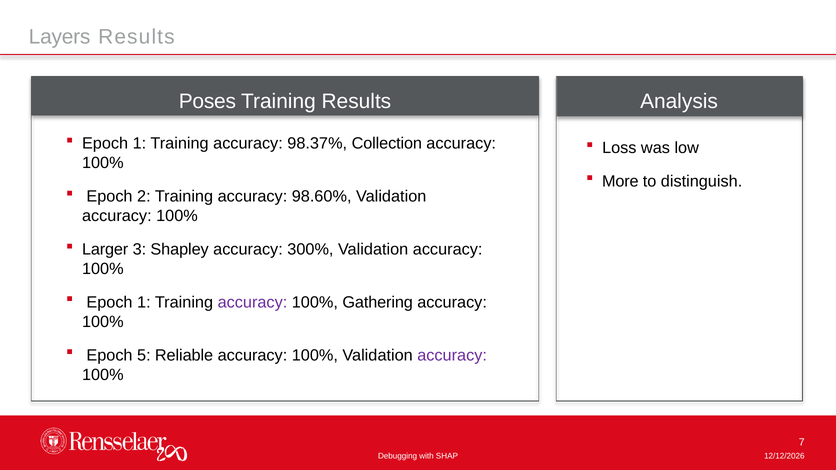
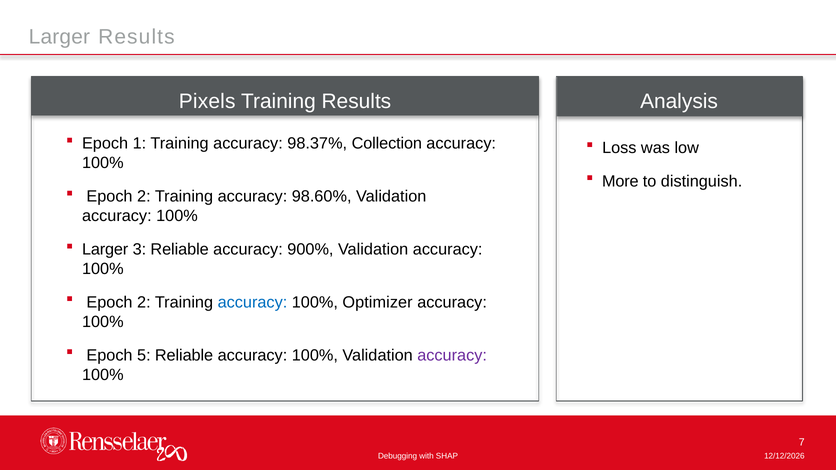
Layers: Layers -> Larger (59, 37)
Poses: Poses -> Pixels (207, 102)
3 Shapley: Shapley -> Reliable (180, 250)
300%: 300% -> 900% (310, 250)
1: 1 -> 2 (144, 302)
accuracy colour: purple -> blue (252, 302)
Gathering: Gathering -> Optimizer (378, 302)
